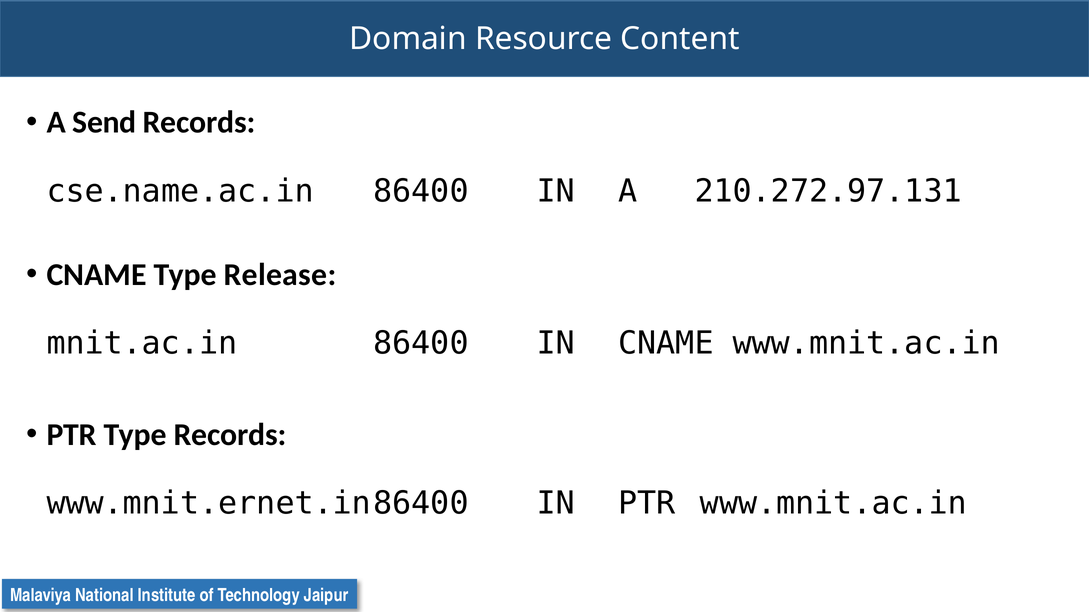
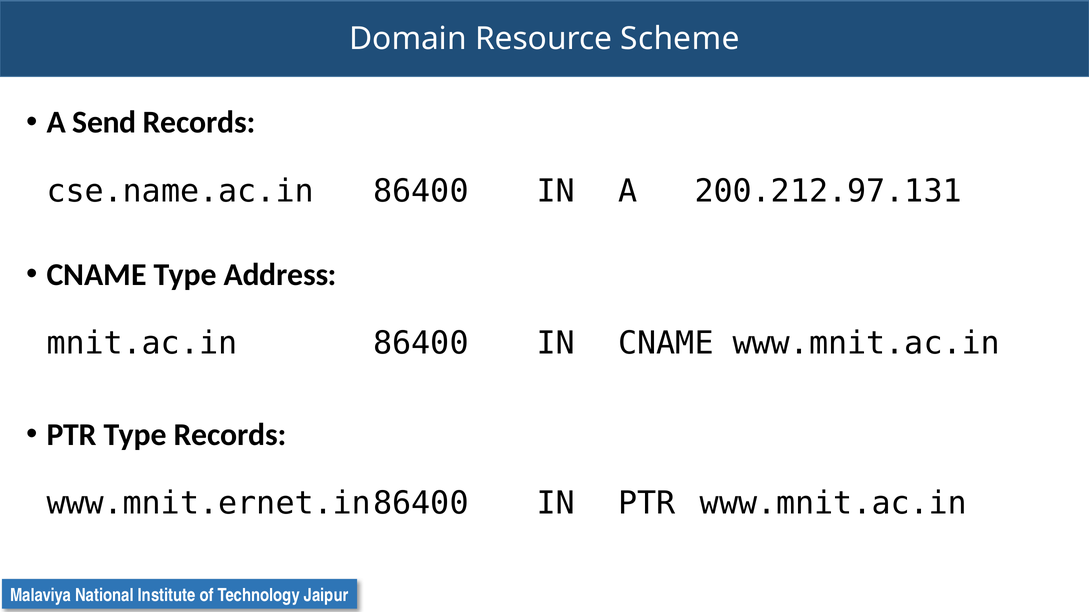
Content: Content -> Scheme (680, 39)
210.272.97.131: 210.272.97.131 -> 200.212.97.131 (828, 191)
Release: Release -> Address (280, 275)
